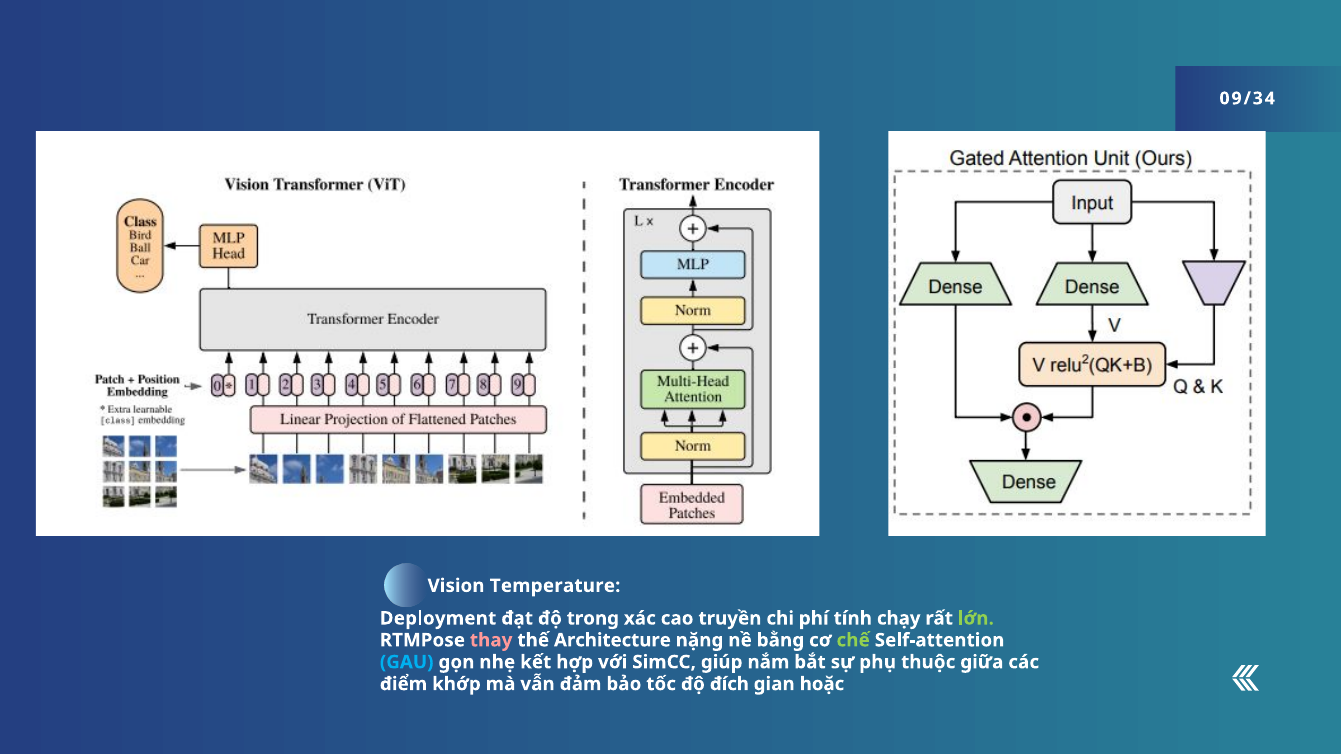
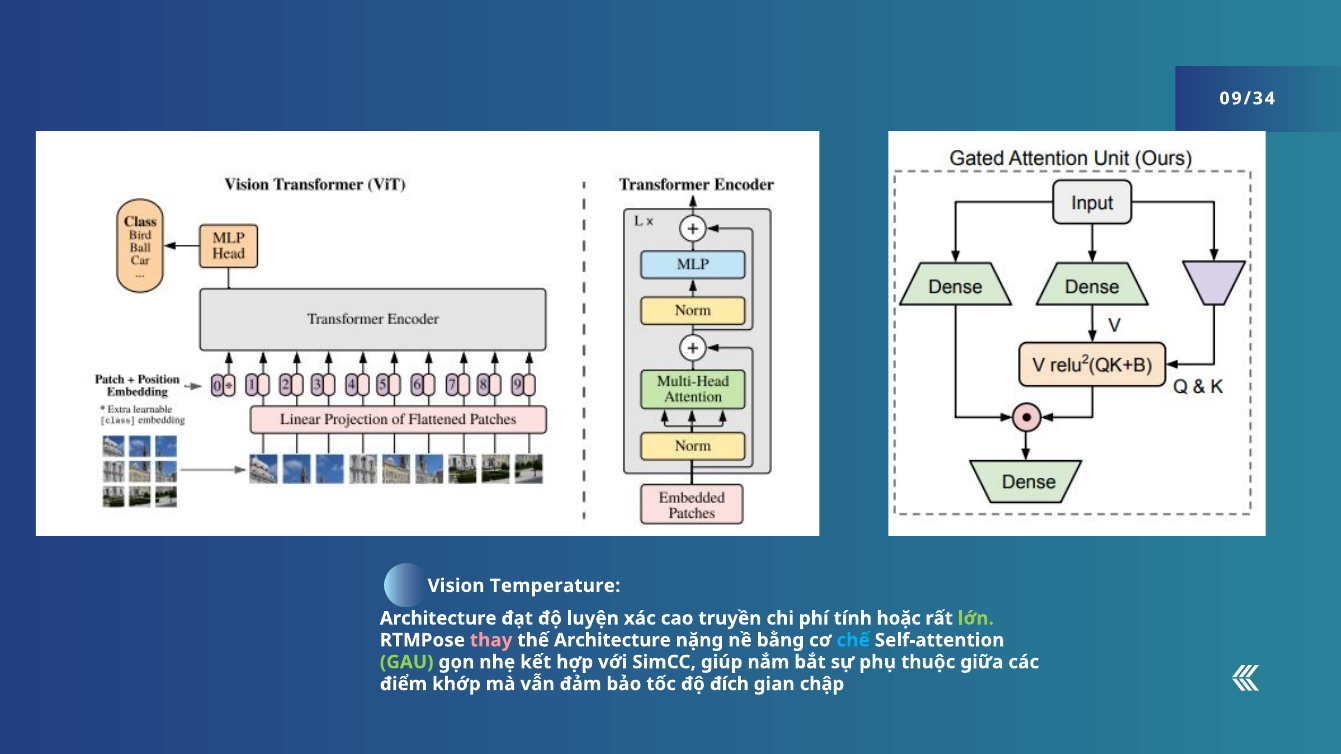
Deployment: Deployment -> Architecture (438, 619)
trong: trong -> luyện (593, 619)
chạy: chạy -> hoặc (899, 619)
chế colour: light green -> light blue (853, 640)
GAU colour: light blue -> light green (407, 662)
hoặc: hoặc -> chập (822, 684)
